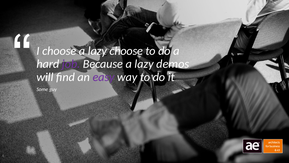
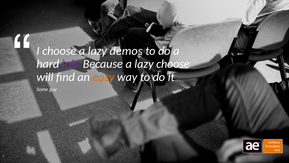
lazy choose: choose -> demos (126, 51)
lazy demos: demos -> choose (173, 64)
easy colour: purple -> orange (104, 77)
